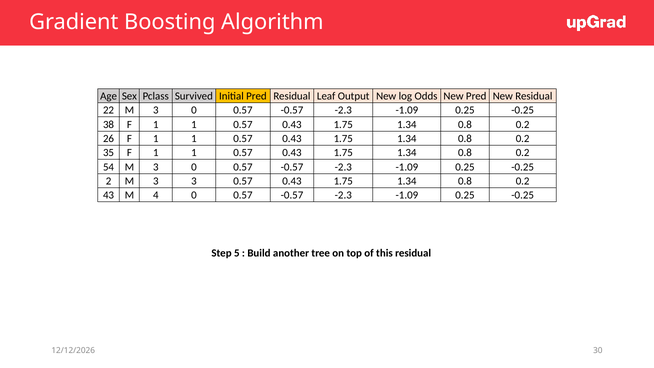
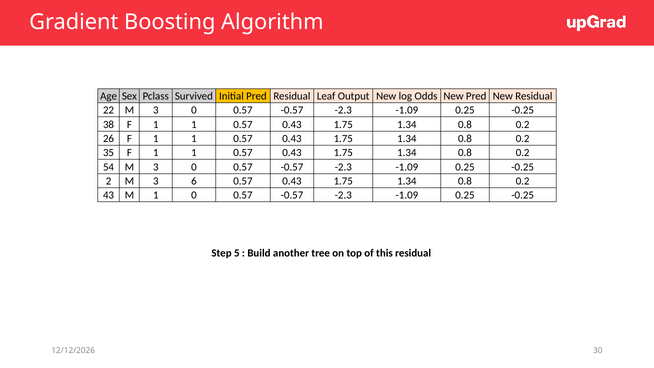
3 3: 3 -> 6 (194, 181)
M 4: 4 -> 1 (156, 195)
